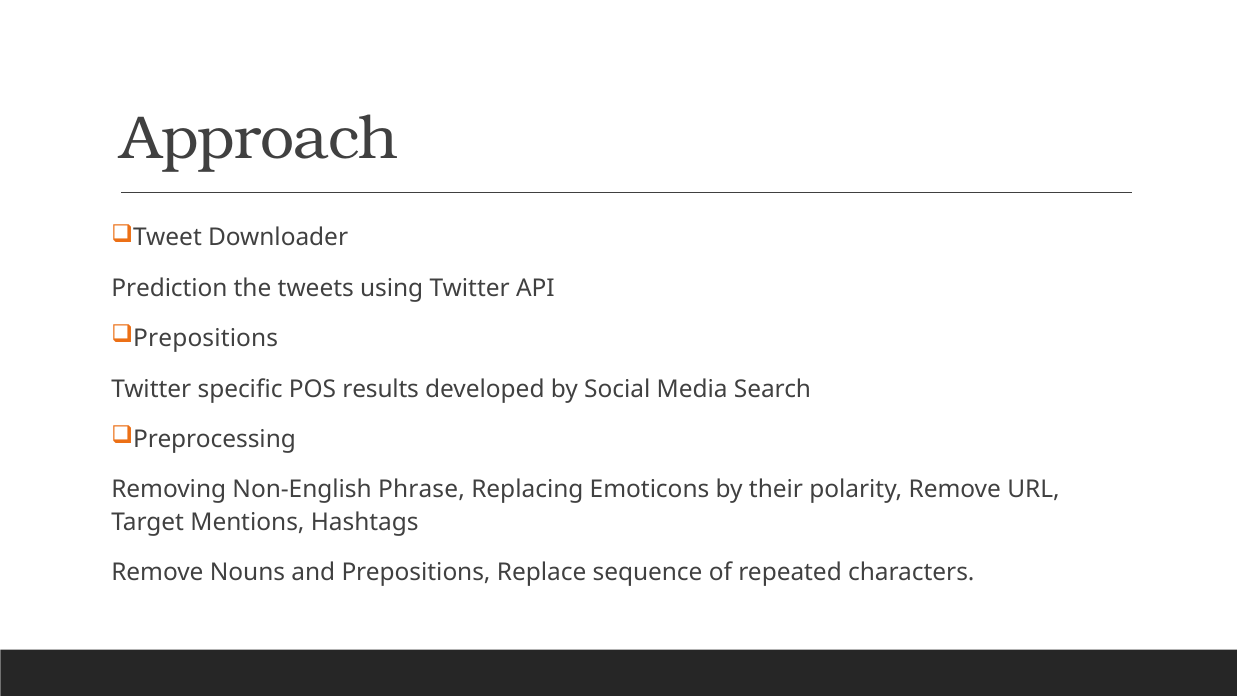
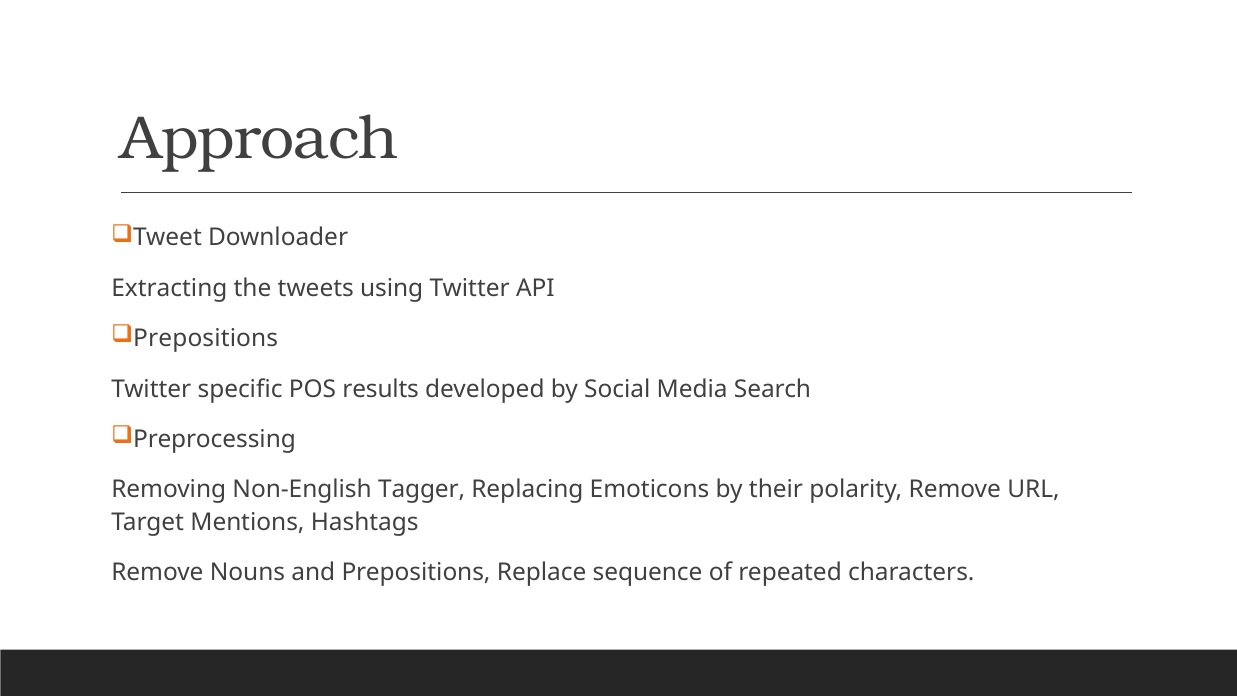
Prediction: Prediction -> Extracting (169, 288)
Phrase: Phrase -> Tagger (422, 490)
